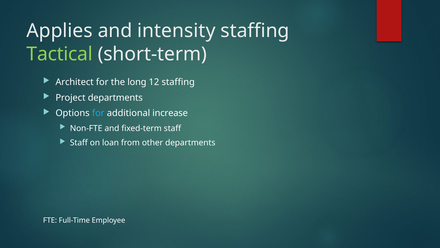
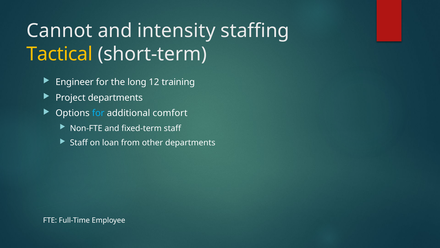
Applies: Applies -> Cannot (60, 31)
Tactical colour: light green -> yellow (60, 54)
Architect: Architect -> Engineer (75, 82)
12 staffing: staffing -> training (178, 82)
increase: increase -> comfort (170, 113)
